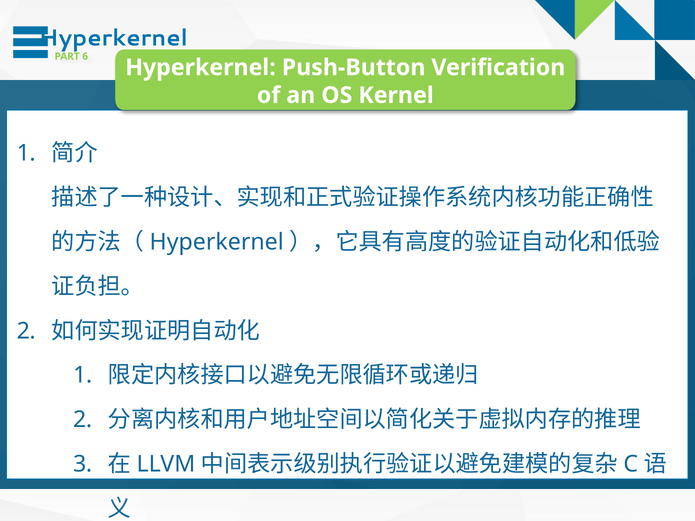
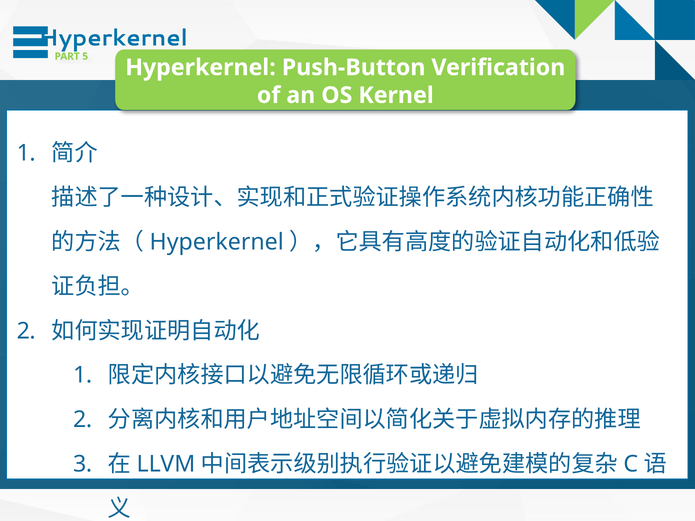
6: 6 -> 5 (85, 56)
